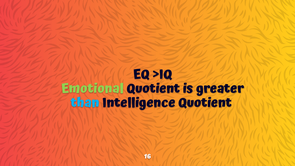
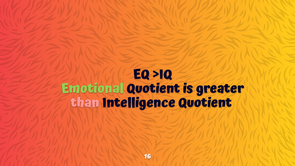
than colour: light blue -> pink (85, 102)
